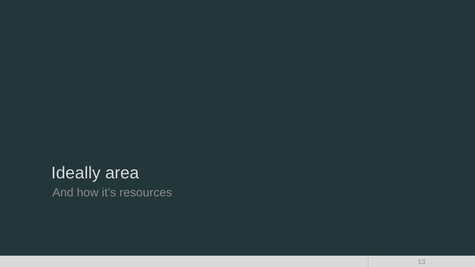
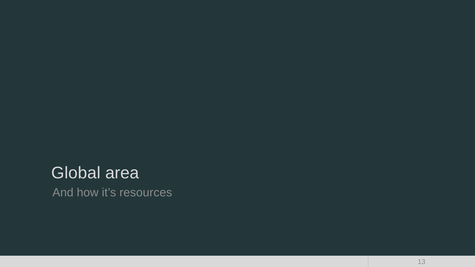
Ideally: Ideally -> Global (76, 173)
